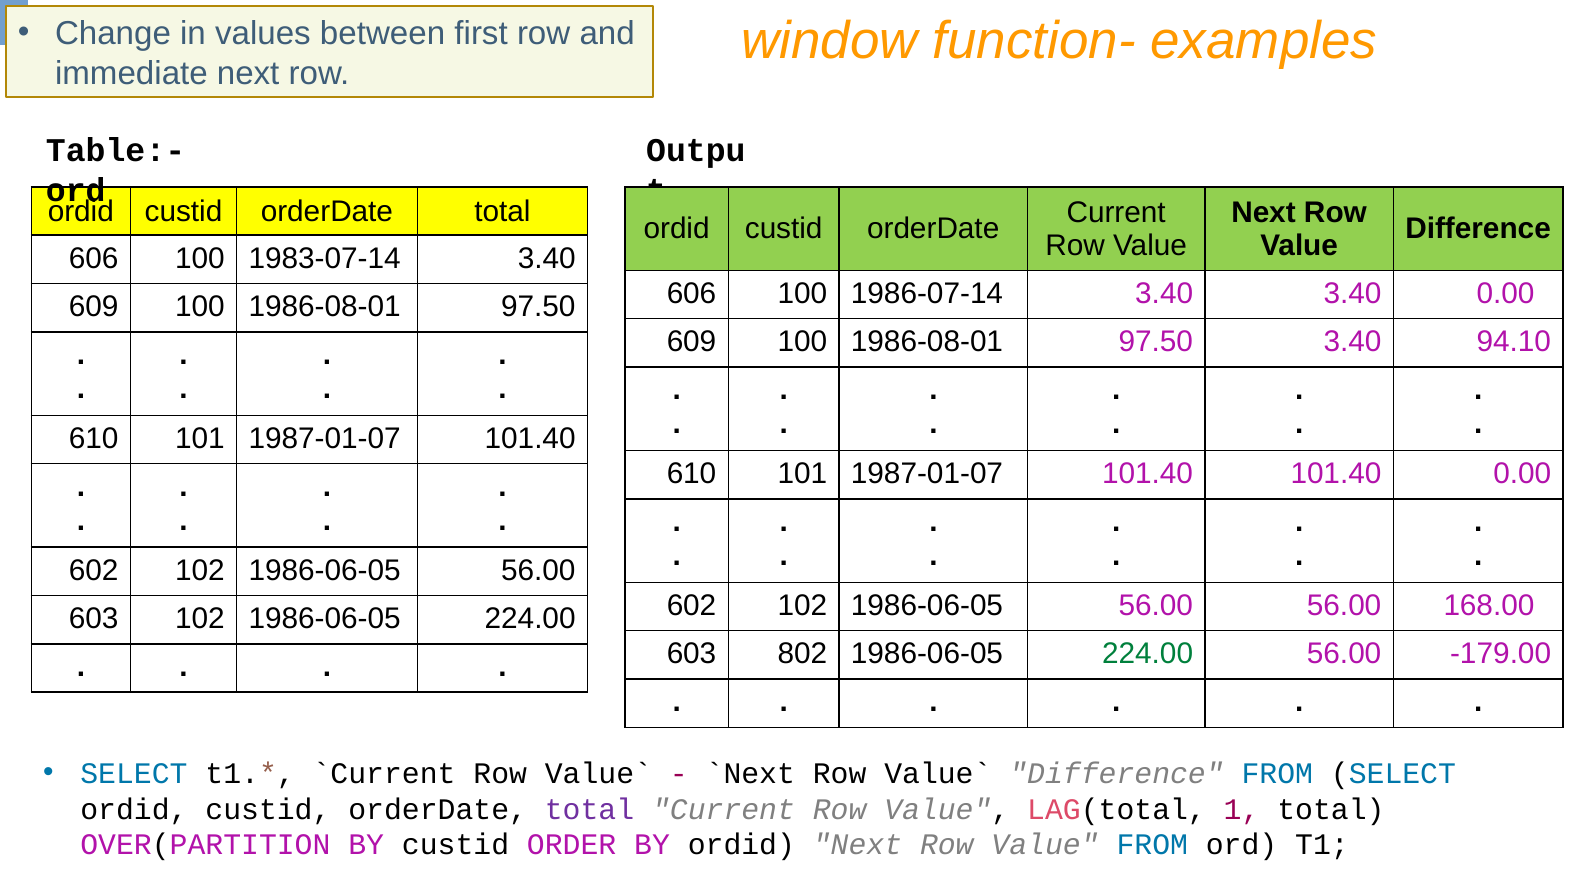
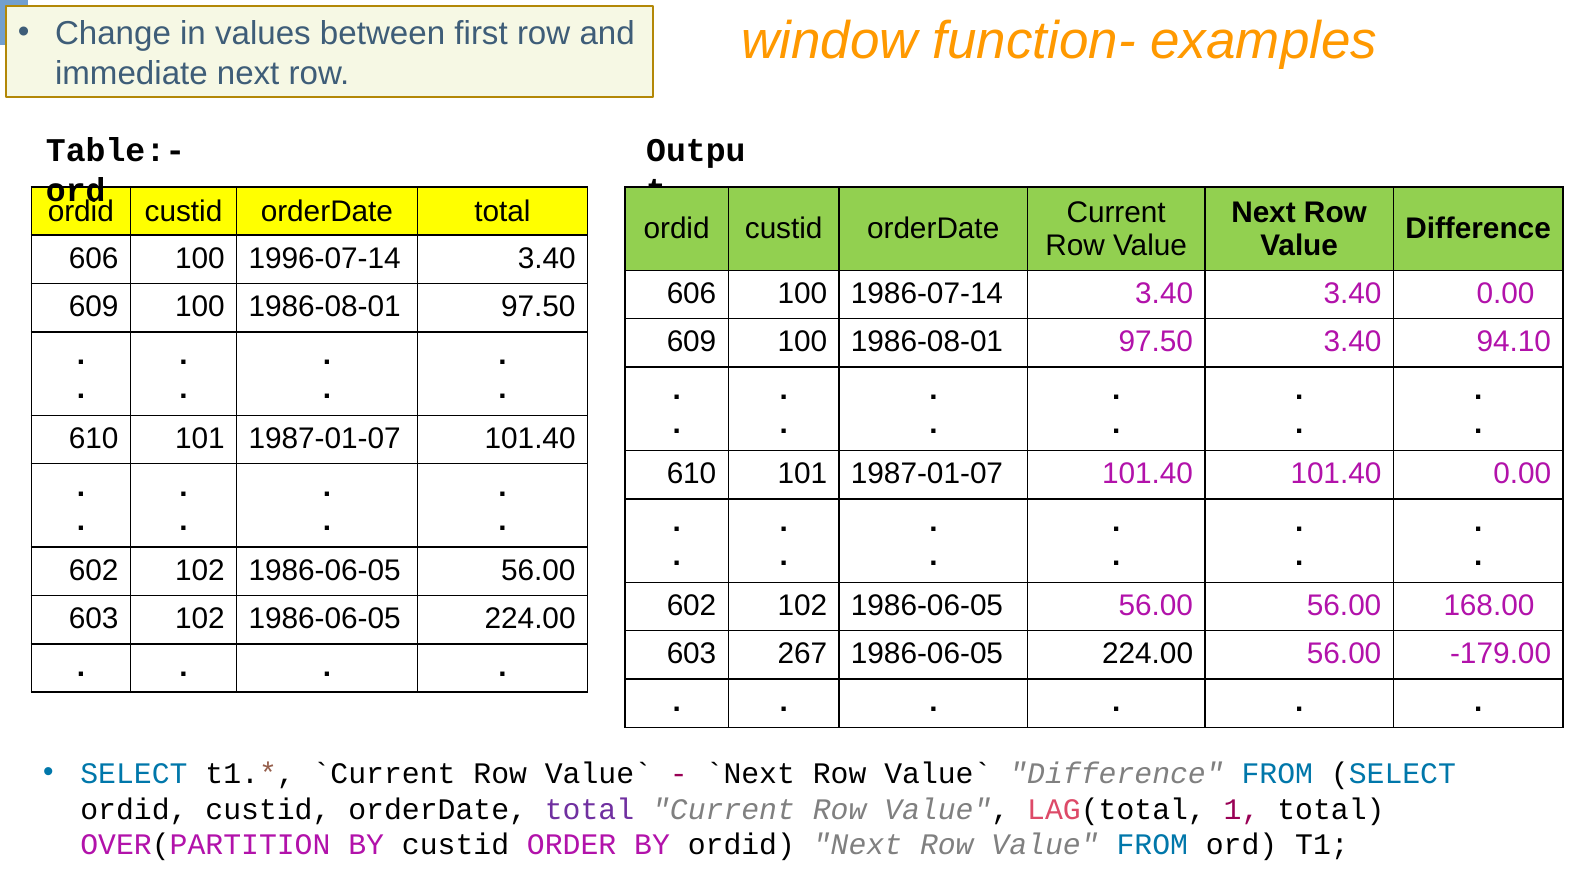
1983-07-14: 1983-07-14 -> 1996-07-14 (325, 258)
802: 802 -> 267 (802, 653)
224.00 colour: green -> black (1148, 653)
